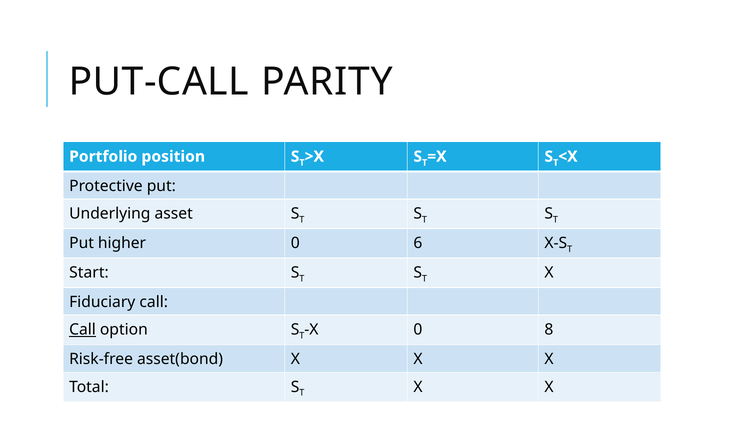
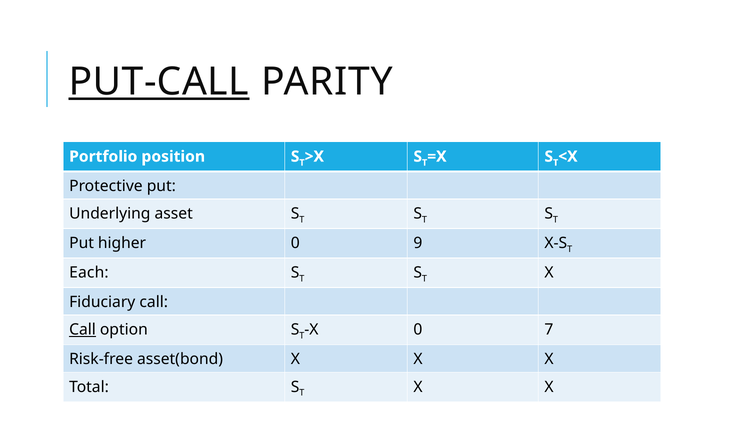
PUT-CALL underline: none -> present (159, 82)
6: 6 -> 9 (418, 243)
Start: Start -> Each (89, 273)
8: 8 -> 7 (549, 330)
